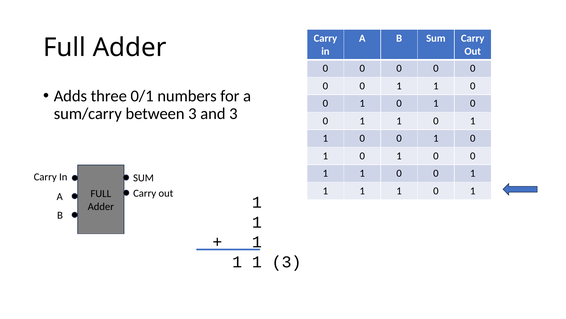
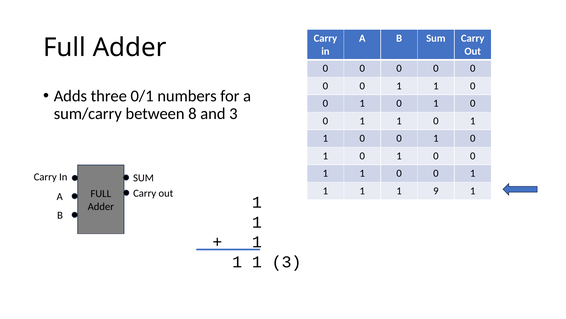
between 3: 3 -> 8 (192, 114)
1 1 1 0: 0 -> 9 (436, 191)
